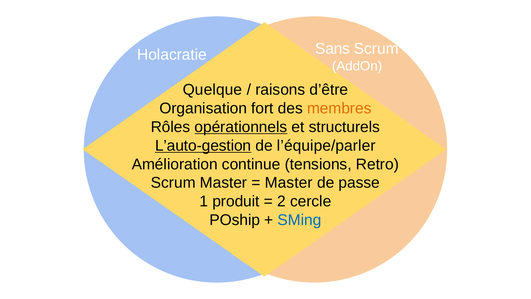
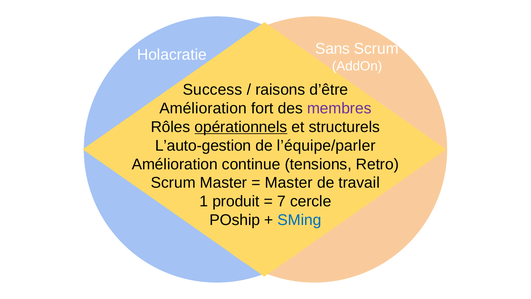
Quelque: Quelque -> Success (213, 90)
Organisation: Organisation -> Amélioration (203, 108)
membres colour: orange -> purple (339, 108)
L’auto-gestion underline: present -> none (203, 145)
passe: passe -> travail (359, 183)
2: 2 -> 7 (281, 201)
